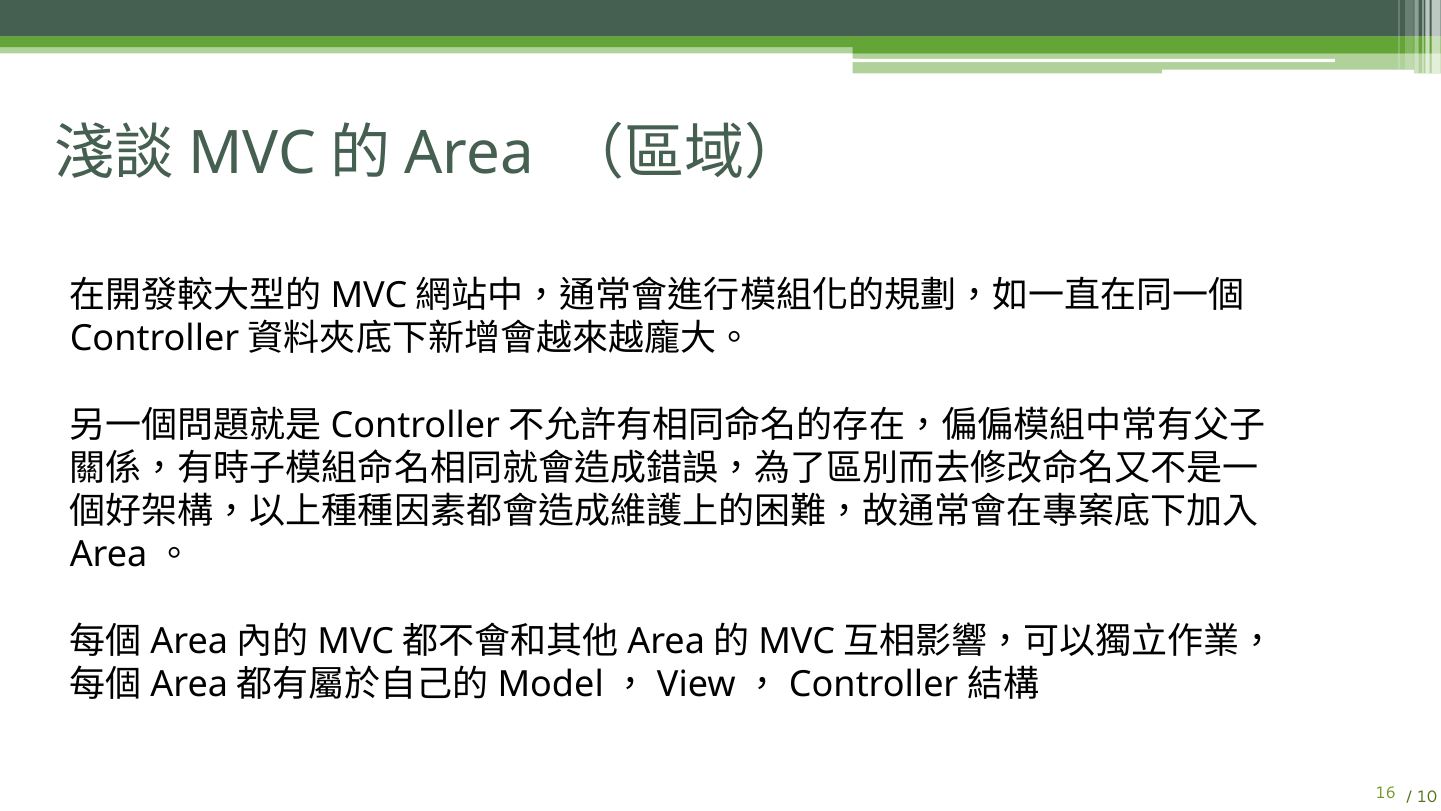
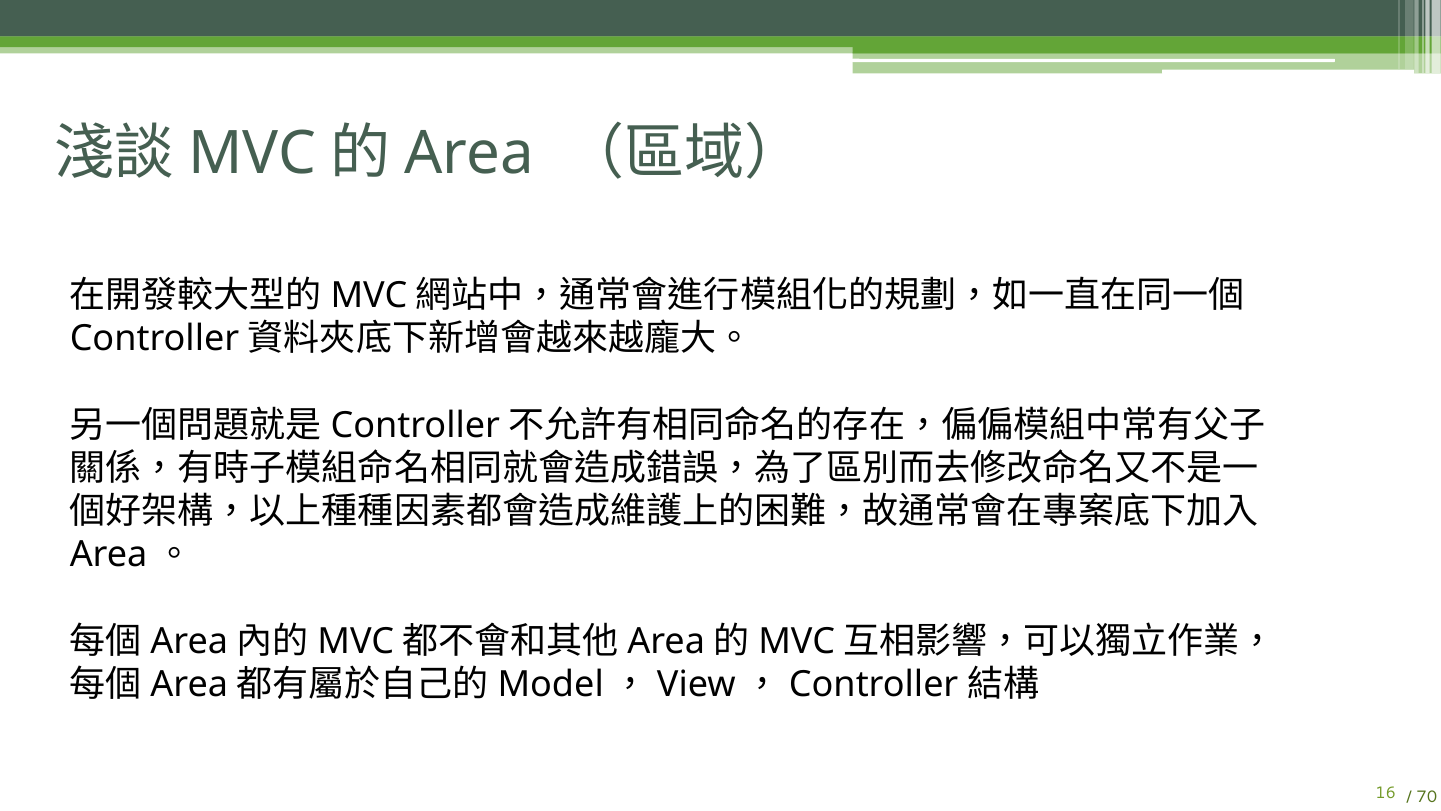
10: 10 -> 70 (1427, 797)
